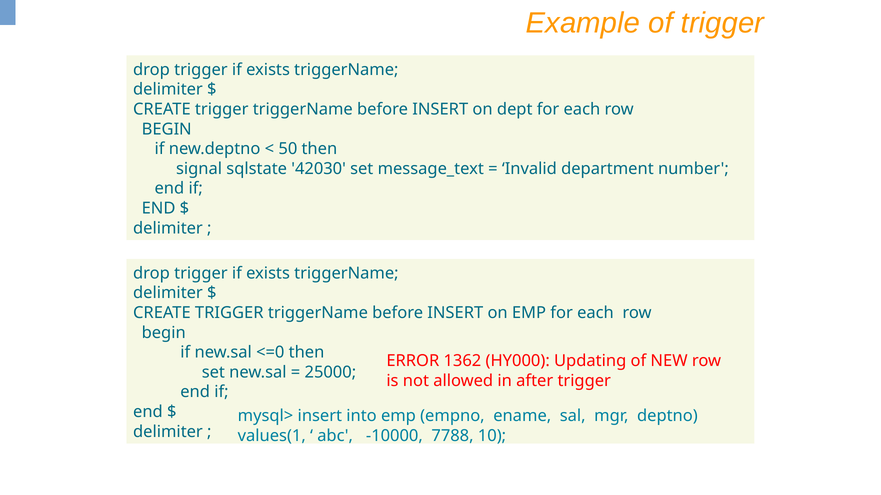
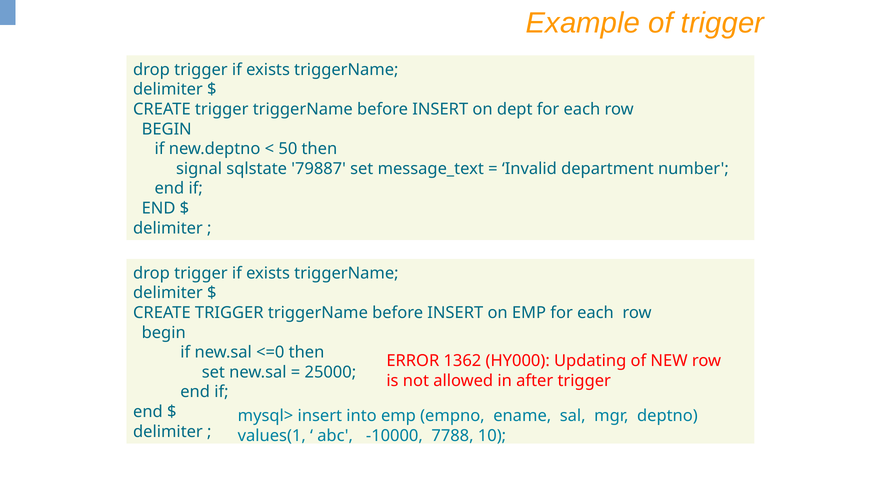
42030: 42030 -> 79887 (319, 169)
